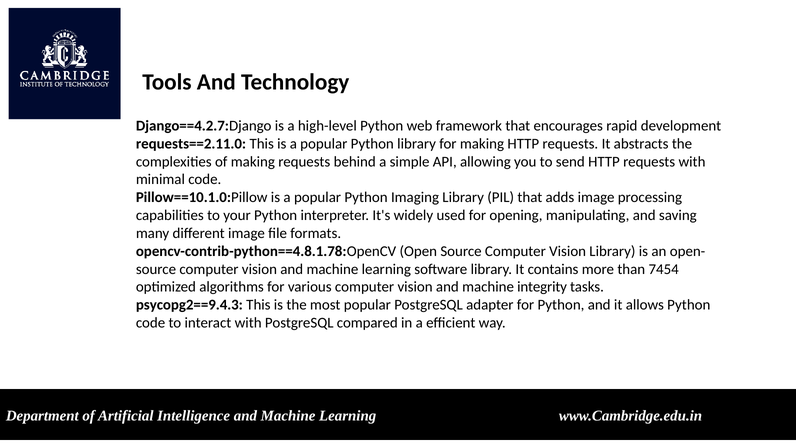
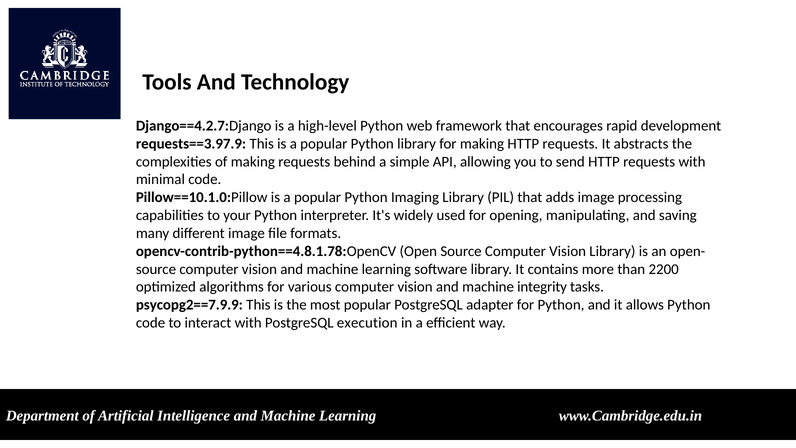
requests==2.11.0: requests==2.11.0 -> requests==3.97.9 (191, 144)
7454: 7454 -> 2200 (664, 269)
psycopg2==9.4.3: psycopg2==9.4.3 -> psycopg2==7.9.9 (189, 305)
compared: compared -> execution (367, 323)
